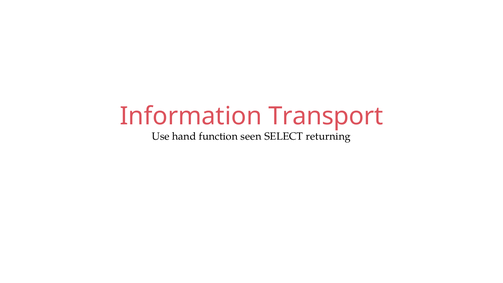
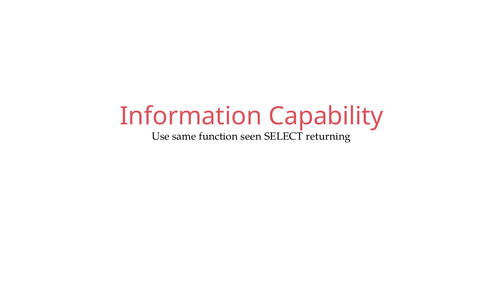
Transport: Transport -> Capability (326, 116)
hand: hand -> same (184, 137)
